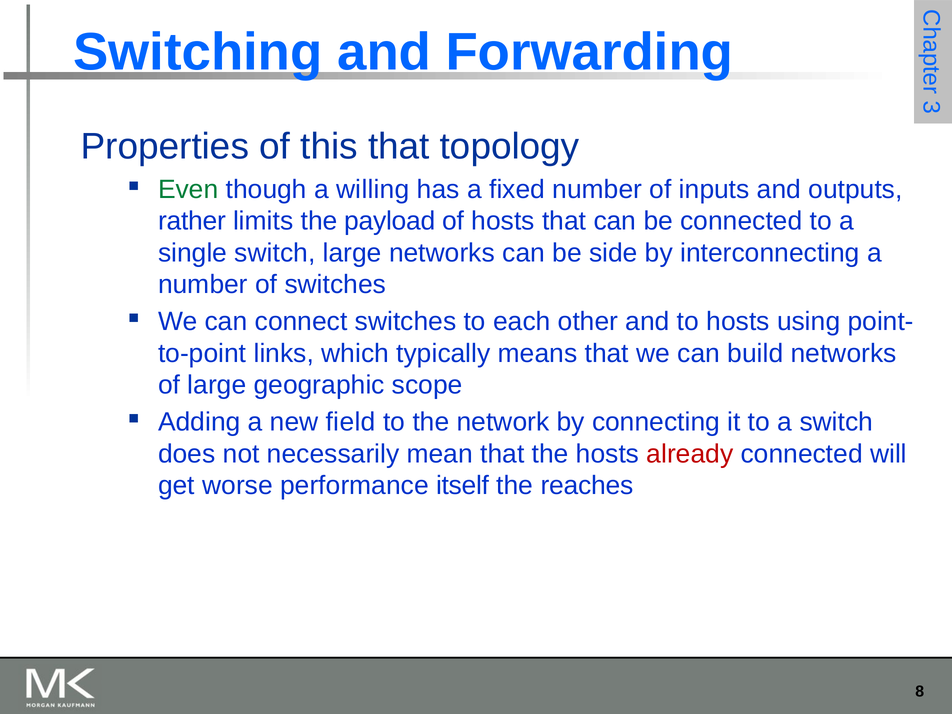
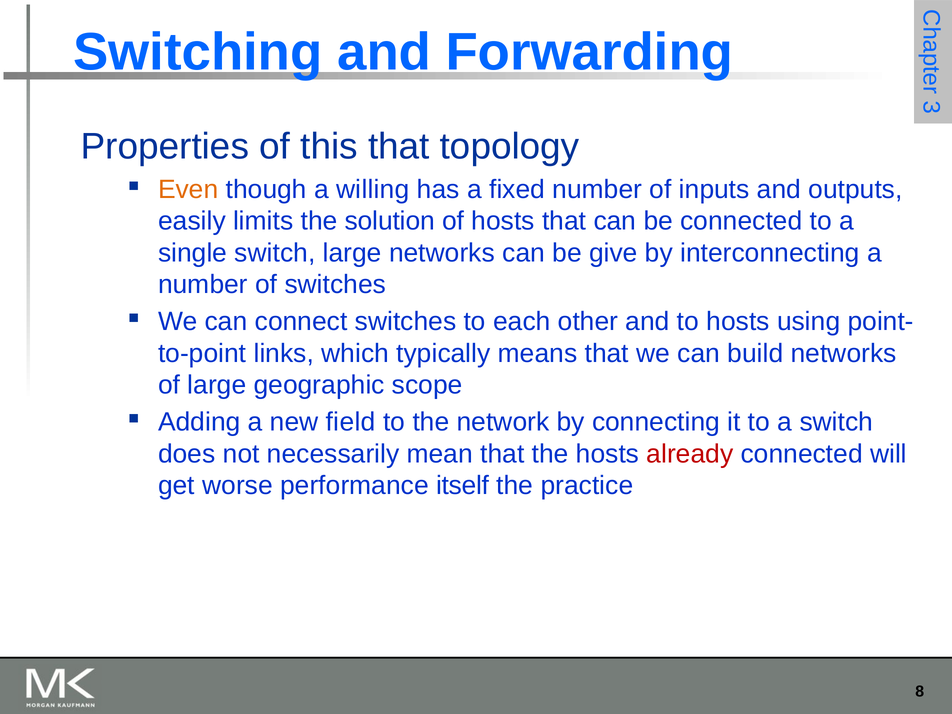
Even colour: green -> orange (188, 189)
rather: rather -> easily (192, 221)
payload: payload -> solution (390, 221)
side: side -> give (613, 253)
reaches: reaches -> practice (587, 486)
